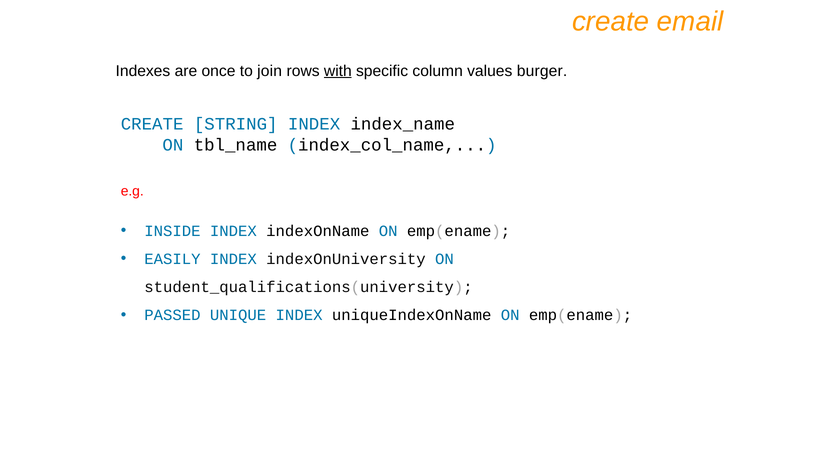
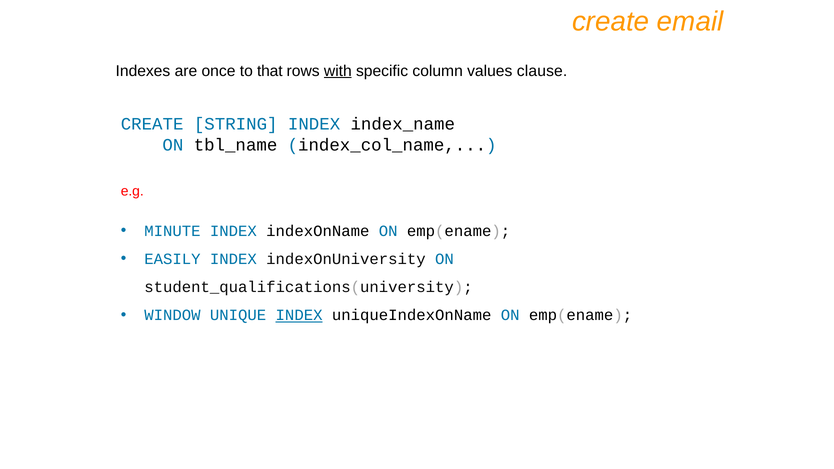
join: join -> that (270, 71)
burger: burger -> clause (542, 71)
INSIDE: INSIDE -> MINUTE (172, 231)
PASSED: PASSED -> WINDOW (172, 315)
INDEX underline: none -> present (299, 315)
